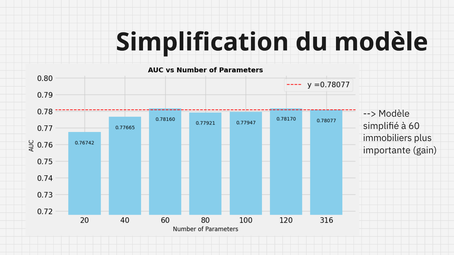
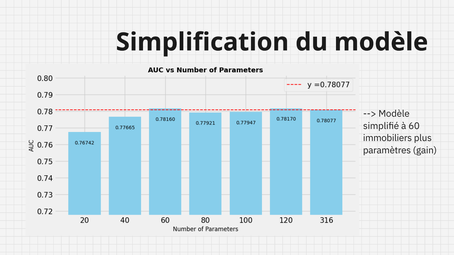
importante: importante -> paramètres (387, 151)
